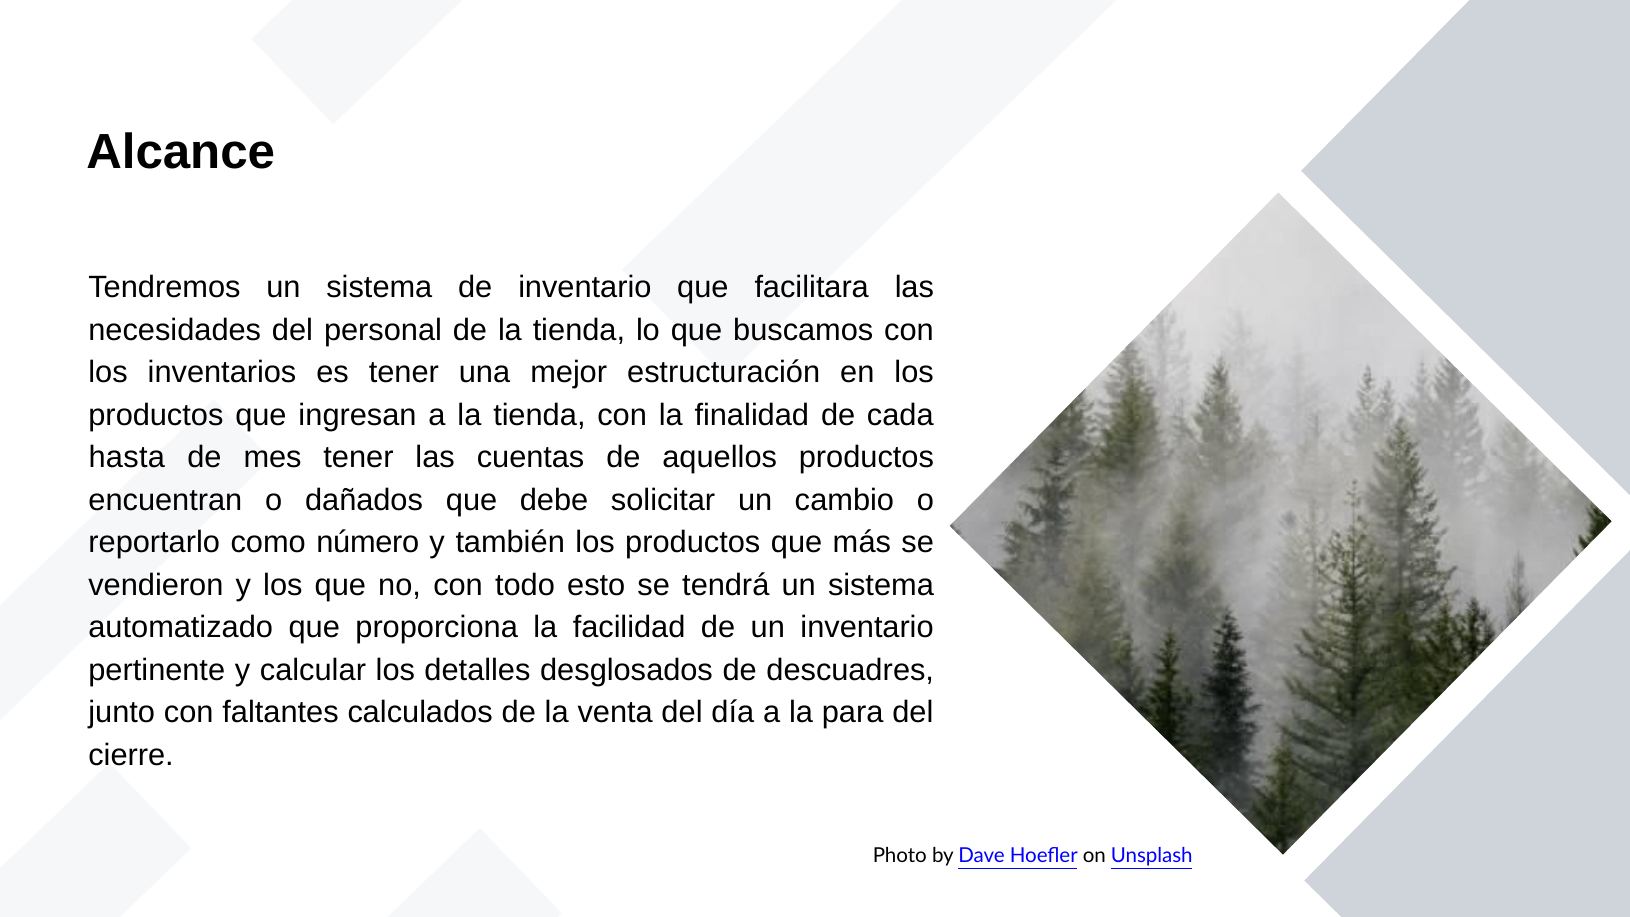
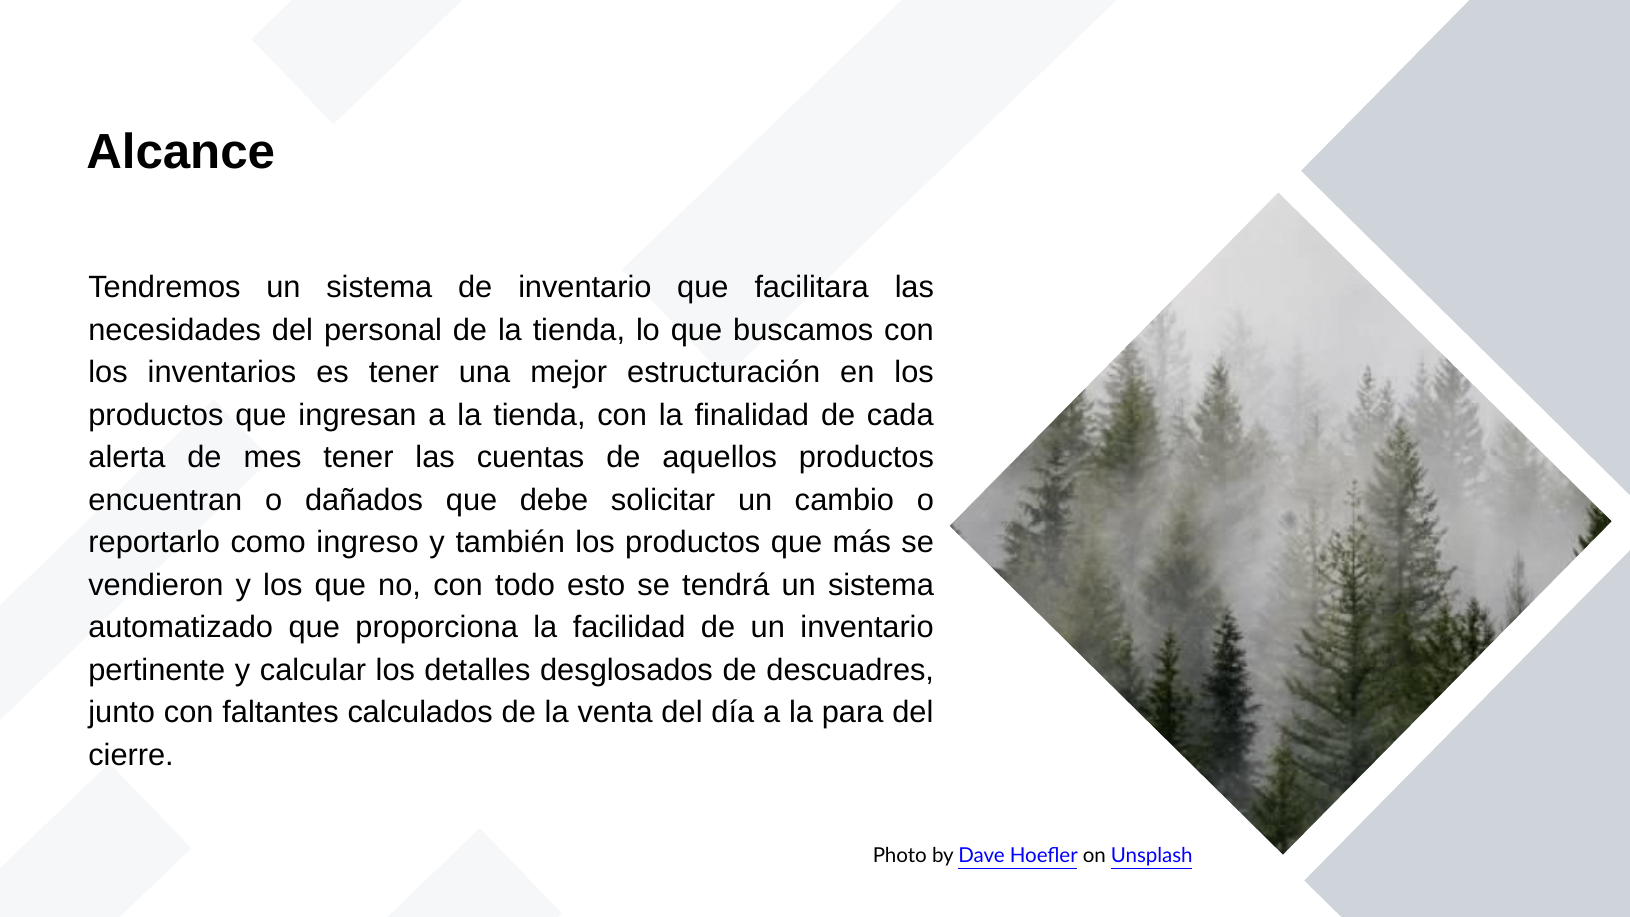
hasta: hasta -> alerta (127, 457)
número: número -> ingreso (368, 542)
